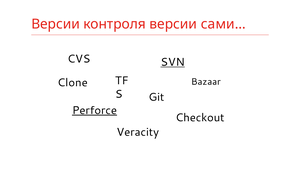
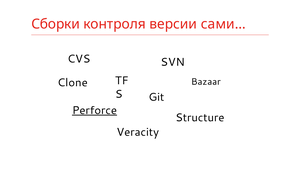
Версии: Версии -> Сборки (56, 24)
SVN underline: present -> none (173, 62)
Checkout: Checkout -> Structure (200, 117)
